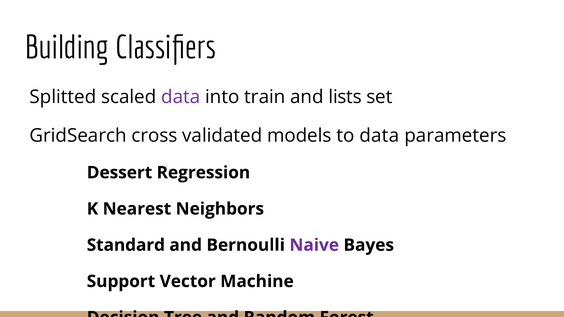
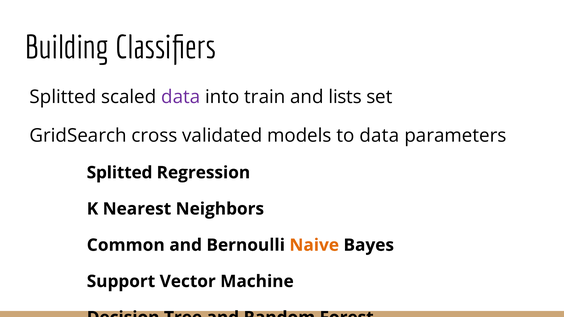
Dessert: Dessert -> Splitted (120, 173)
Standard: Standard -> Common (126, 245)
Naive colour: purple -> orange (314, 245)
